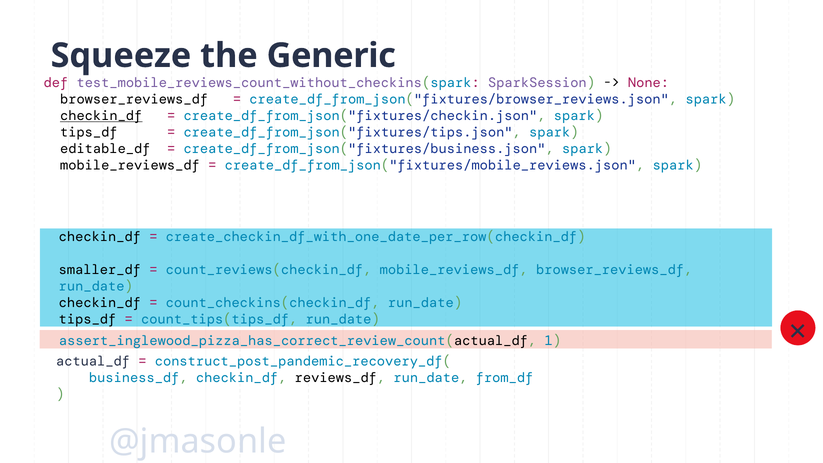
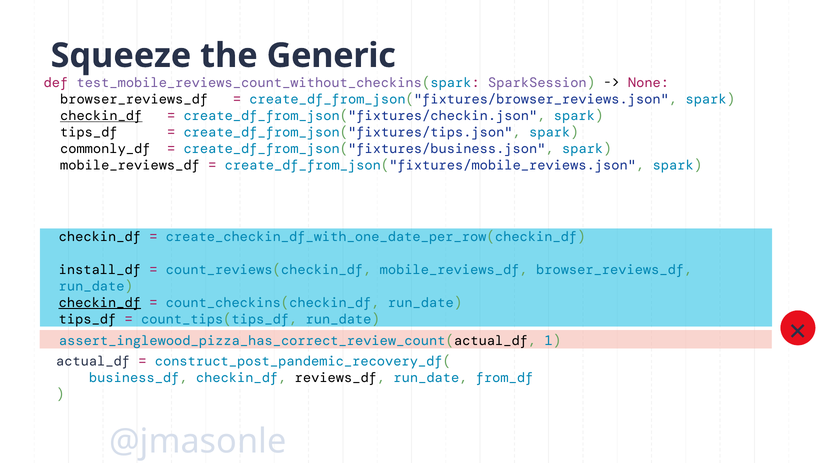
editable_df: editable_df -> commonly_df (105, 149)
smaller_df: smaller_df -> install_df (100, 270)
checkin_df underline: none -> present (100, 303)
